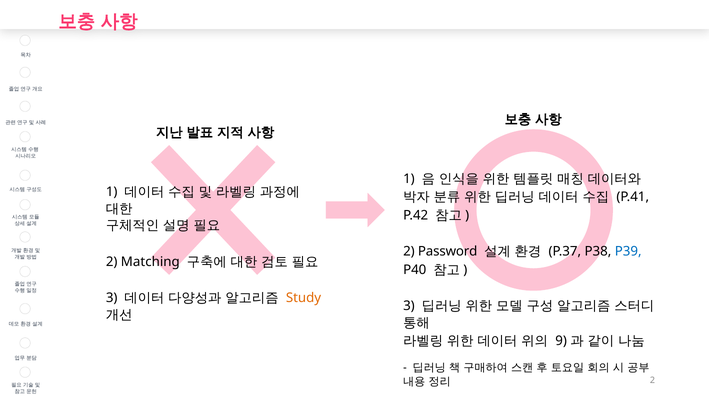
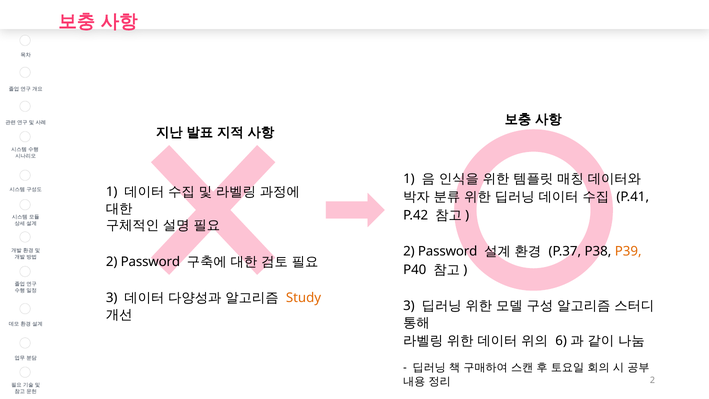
P39 colour: blue -> orange (628, 251)
Matching: Matching -> Password (150, 262)
9: 9 -> 6 (561, 341)
